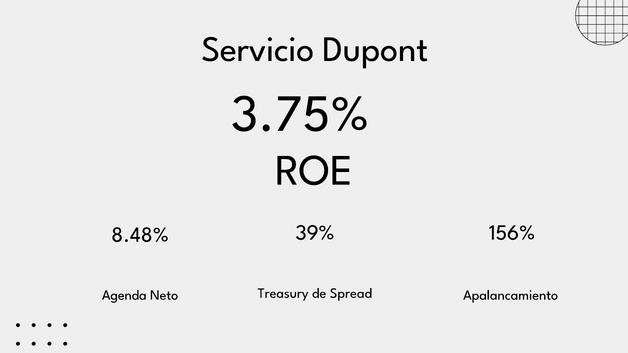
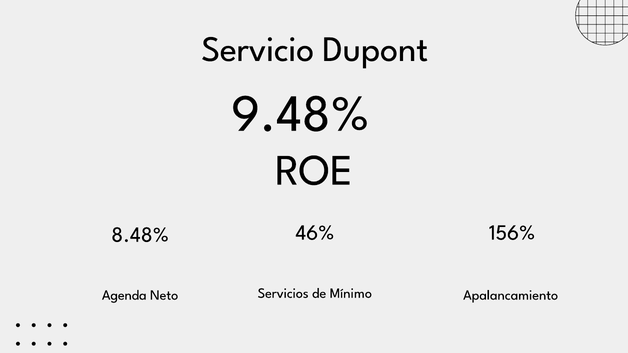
3.75%: 3.75% -> 9.48% (300, 114)
39%: 39% -> 46% (315, 233)
Treasury: Treasury -> Servicios (283, 293)
Spread: Spread -> Mínimo (351, 293)
